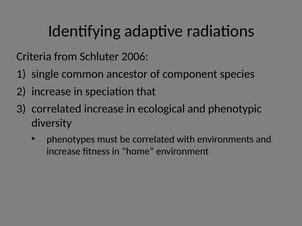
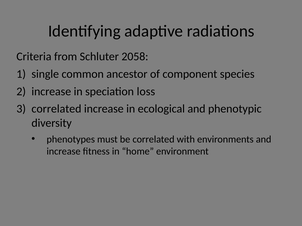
2006: 2006 -> 2058 (135, 57)
that: that -> loss (146, 92)
